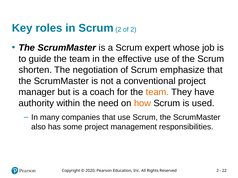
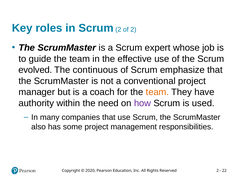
shorten: shorten -> evolved (35, 70)
negotiation: negotiation -> continuous (95, 70)
how colour: orange -> purple (142, 103)
